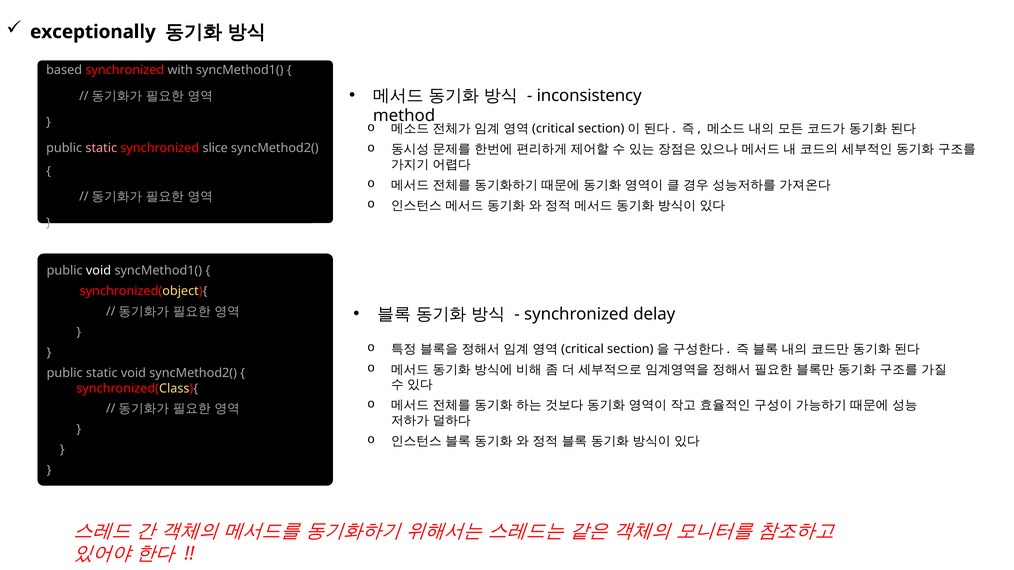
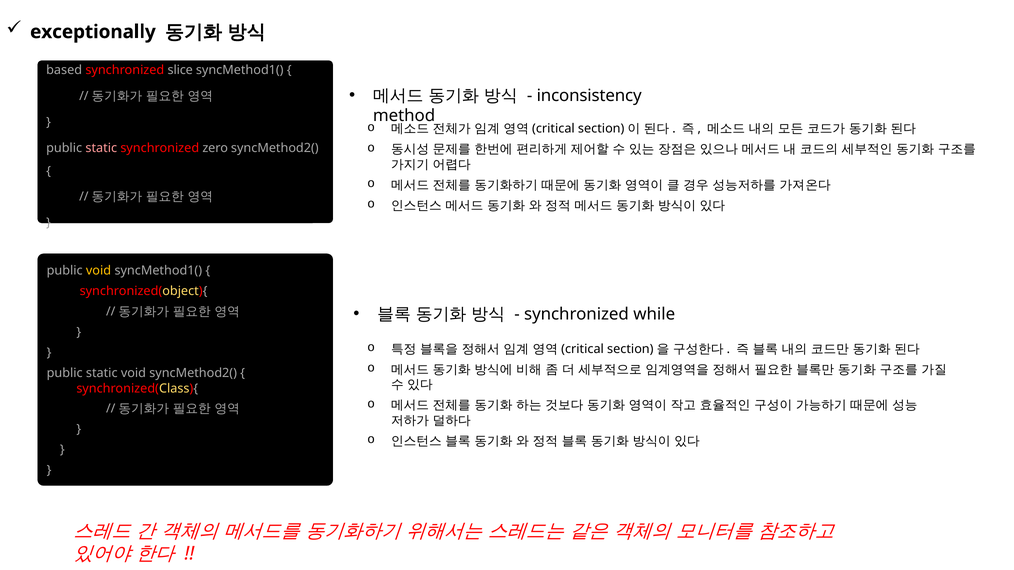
with: with -> slice (180, 70)
slice: slice -> zero (215, 148)
void colour: white -> yellow (99, 271)
delay: delay -> while (654, 314)
